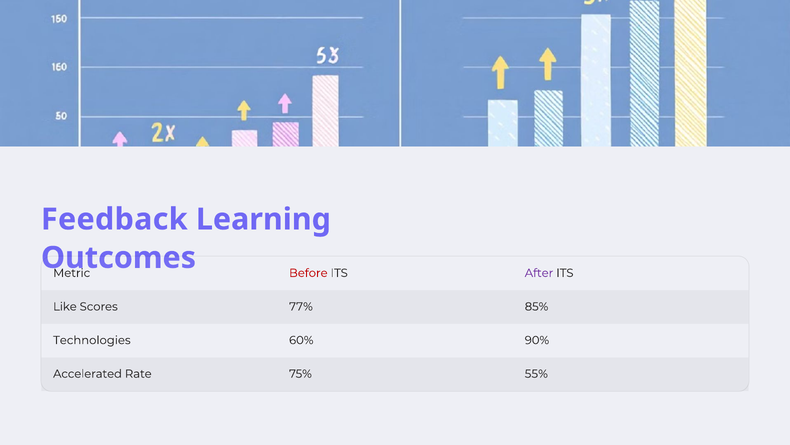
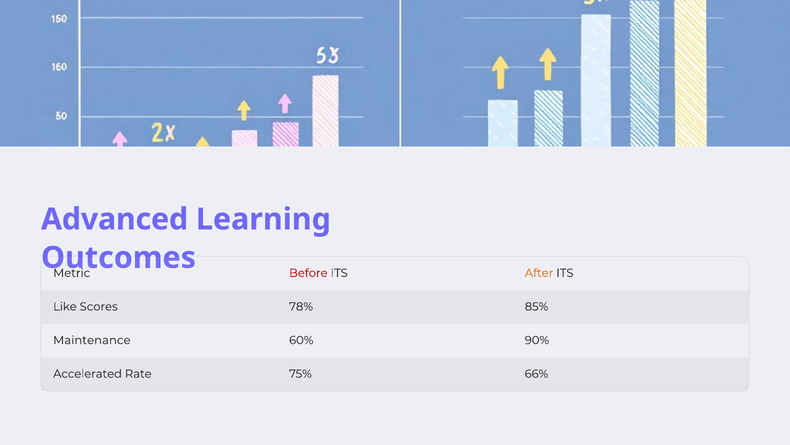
Feedback: Feedback -> Advanced (115, 219)
After colour: purple -> orange (539, 273)
77%: 77% -> 78% (301, 306)
Technologies: Technologies -> Maintenance (92, 340)
55%: 55% -> 66% (536, 373)
